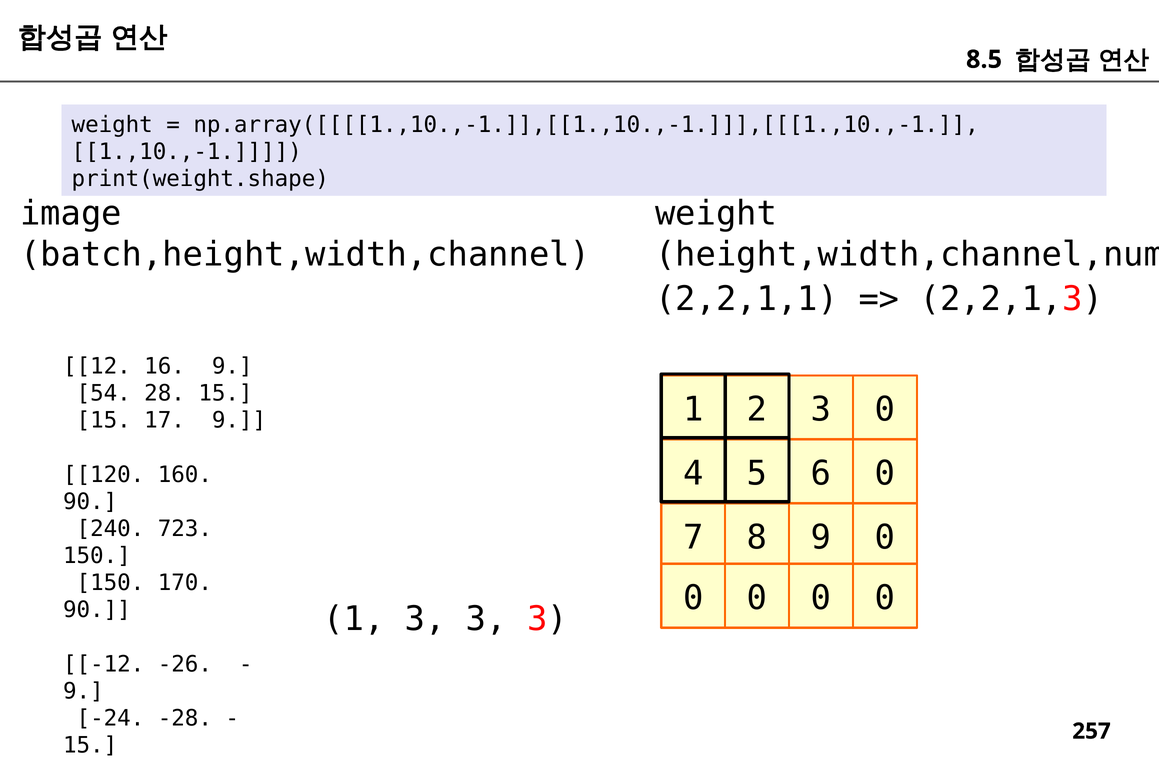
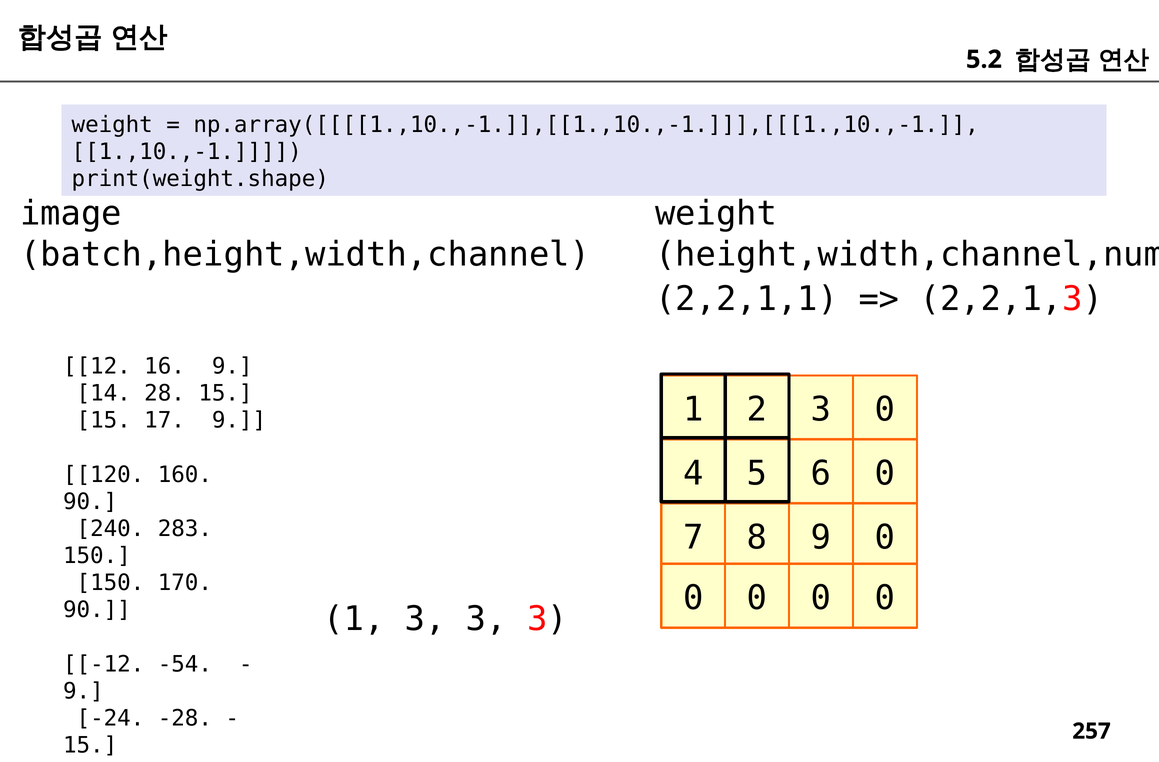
8.5: 8.5 -> 5.2 (984, 59)
54: 54 -> 14 (104, 393)
723: 723 -> 283 (185, 528)
-26: -26 -> -54 (185, 664)
